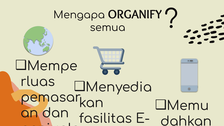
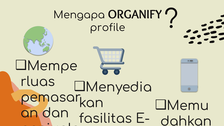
semua: semua -> profile (108, 28)
